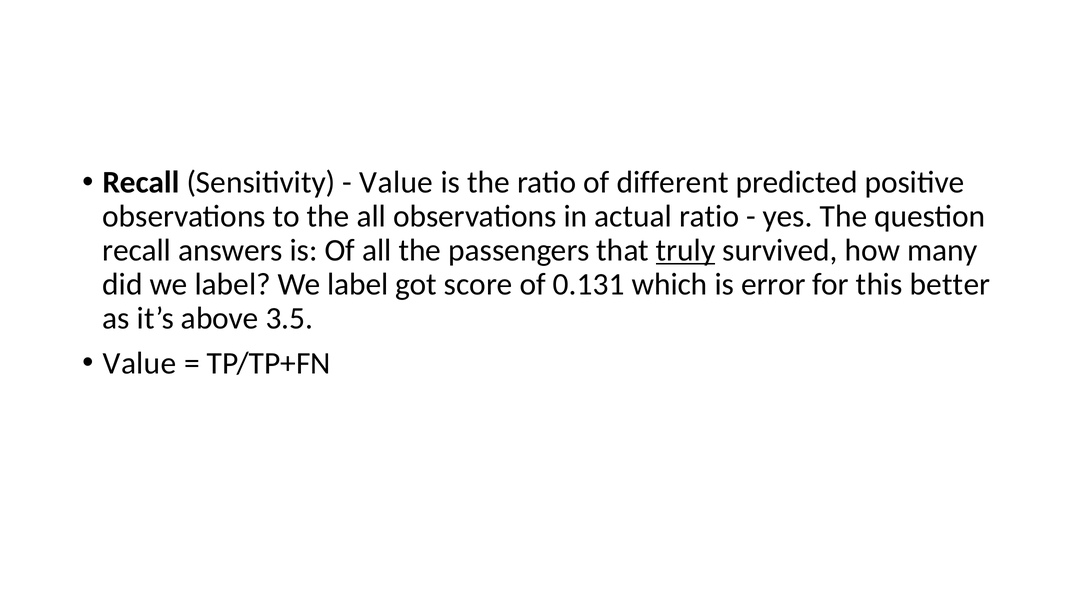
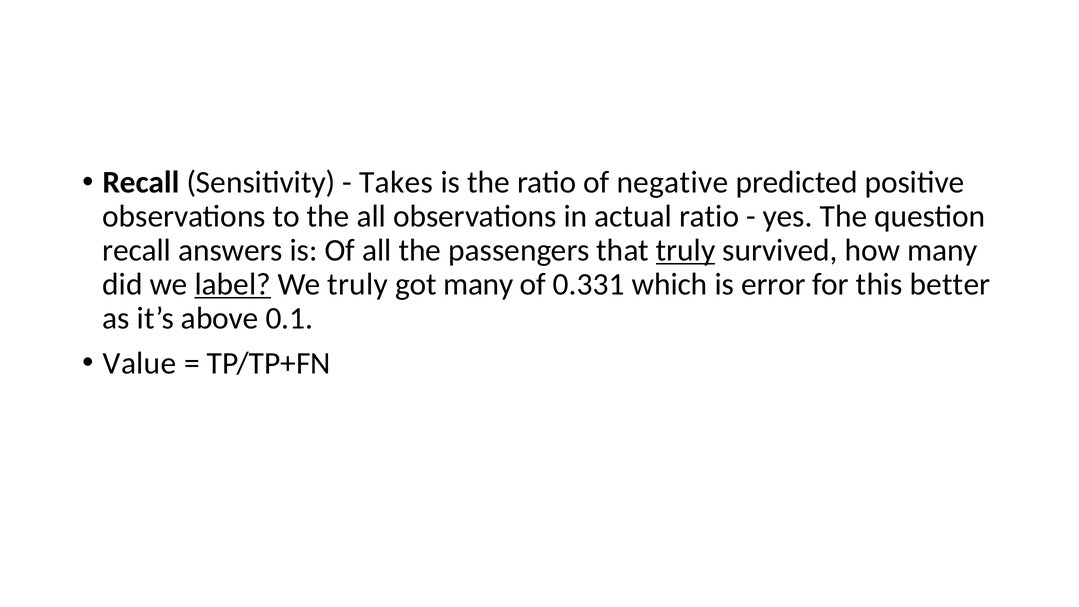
Value: Value -> Takes (396, 182)
different: different -> negative (672, 182)
label underline: none -> present (233, 284)
label: label -> truly (358, 284)
got score: score -> many (478, 284)
0.131: 0.131 -> 0.331 (589, 284)
3.5: 3.5 -> 0.1 (289, 318)
